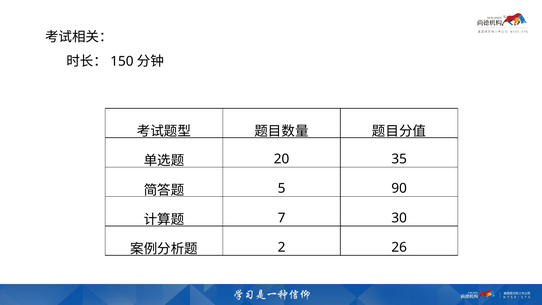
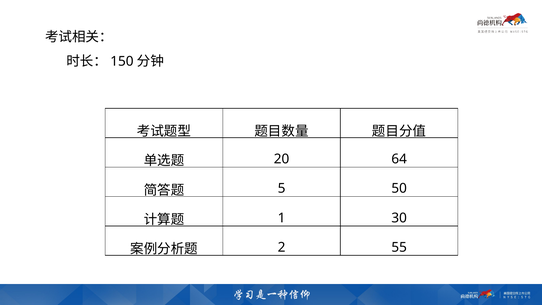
35: 35 -> 64 (399, 159)
90: 90 -> 50 (399, 188)
7: 7 -> 1 (282, 218)
26: 26 -> 55 (399, 247)
